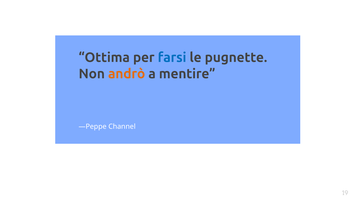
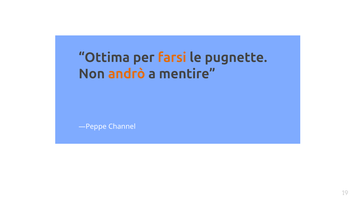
farsi colour: blue -> orange (172, 57)
